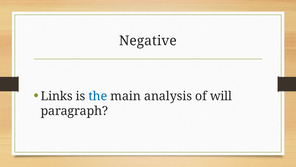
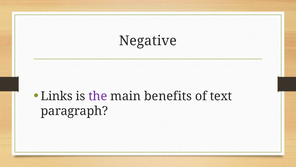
the colour: blue -> purple (98, 96)
analysis: analysis -> benefits (168, 96)
will: will -> text (221, 96)
